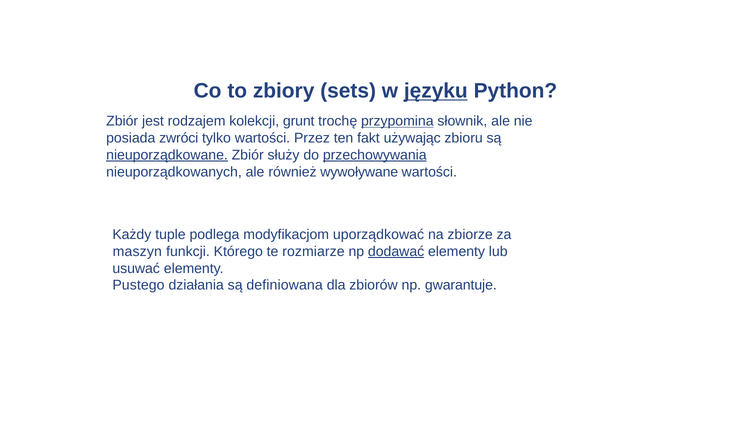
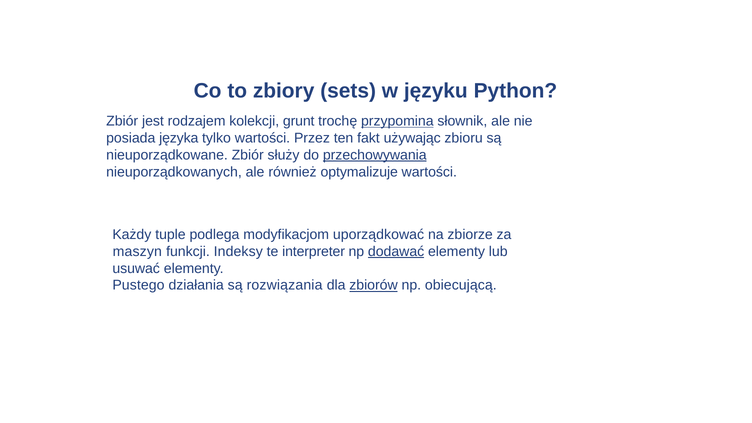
języku underline: present -> none (436, 91)
zwróci: zwróci -> języka (179, 138)
nieuporządkowane underline: present -> none (167, 155)
wywoływane: wywoływane -> optymalizuje (359, 172)
Którego: Którego -> Indeksy (238, 251)
rozmiarze: rozmiarze -> interpreter (314, 251)
definiowana: definiowana -> rozwiązania (285, 285)
zbiorów underline: none -> present (374, 285)
gwarantuje: gwarantuje -> obiecującą (461, 285)
